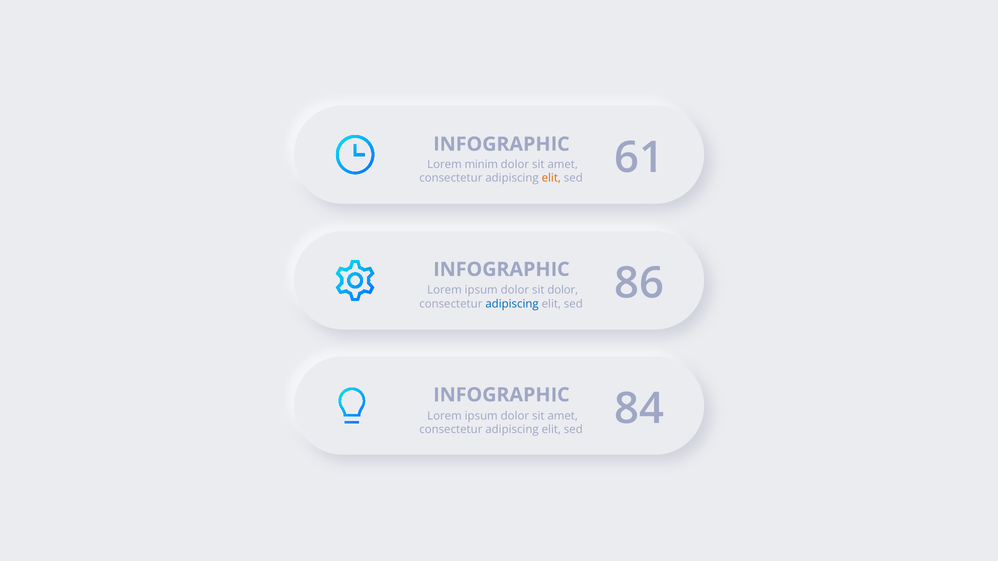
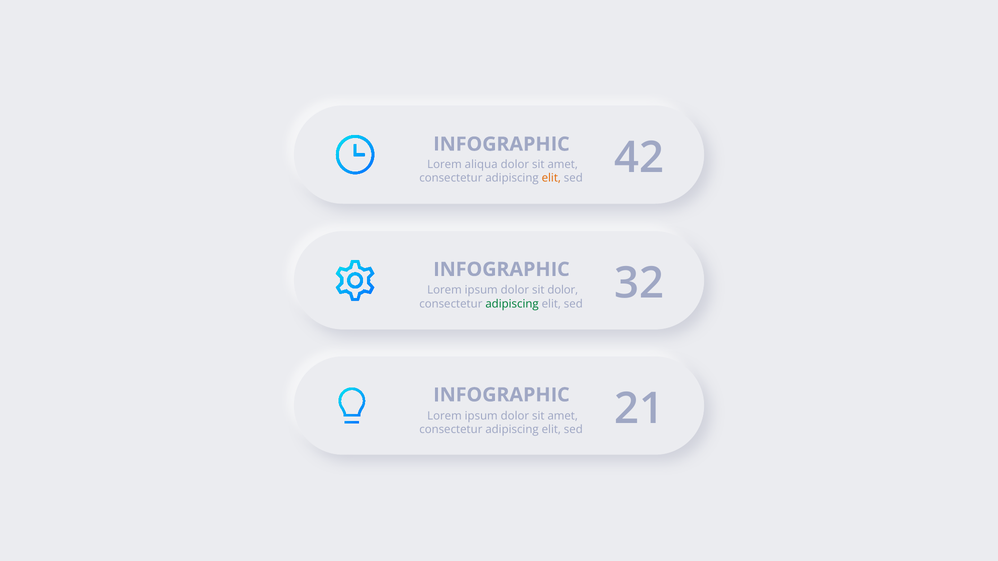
61: 61 -> 42 (639, 158)
minim: minim -> aliqua (481, 164)
86: 86 -> 32 (639, 283)
adipiscing colour: blue -> green (512, 304)
84: 84 -> 21 (639, 409)
